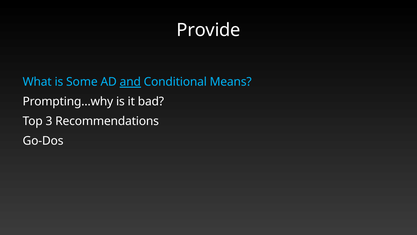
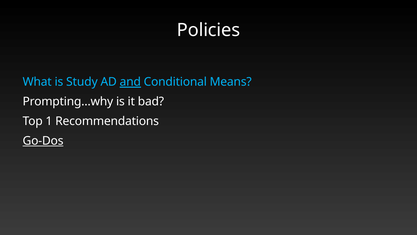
Provide: Provide -> Policies (209, 30)
Some: Some -> Study (82, 82)
3: 3 -> 1 (49, 121)
Go-Dos underline: none -> present (43, 140)
